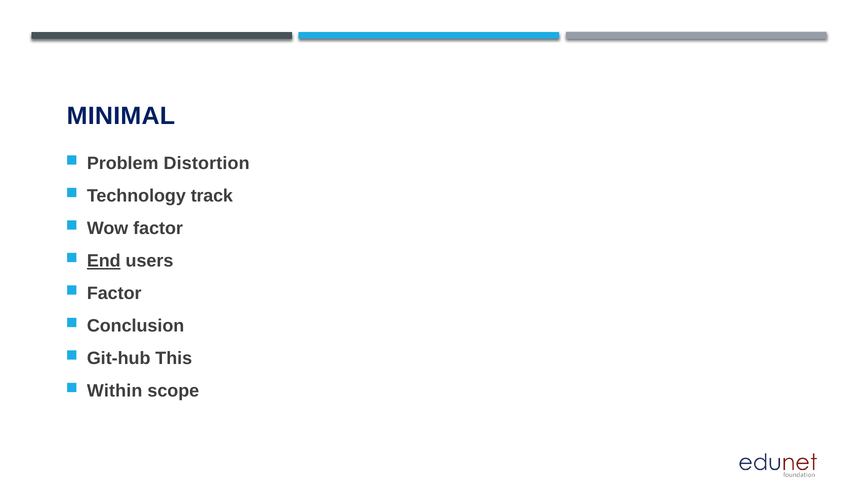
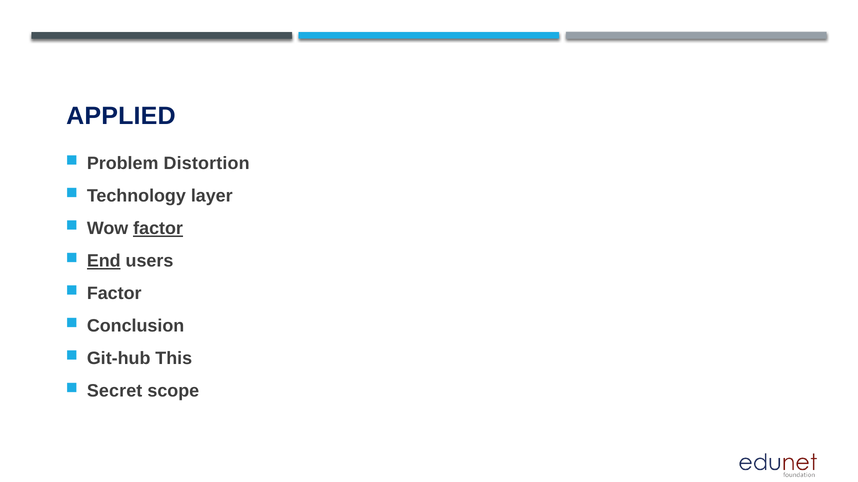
MINIMAL: MINIMAL -> APPLIED (121, 116)
track: track -> layer (212, 196)
factor underline: none -> present (158, 229)
Within: Within -> Secret (115, 391)
